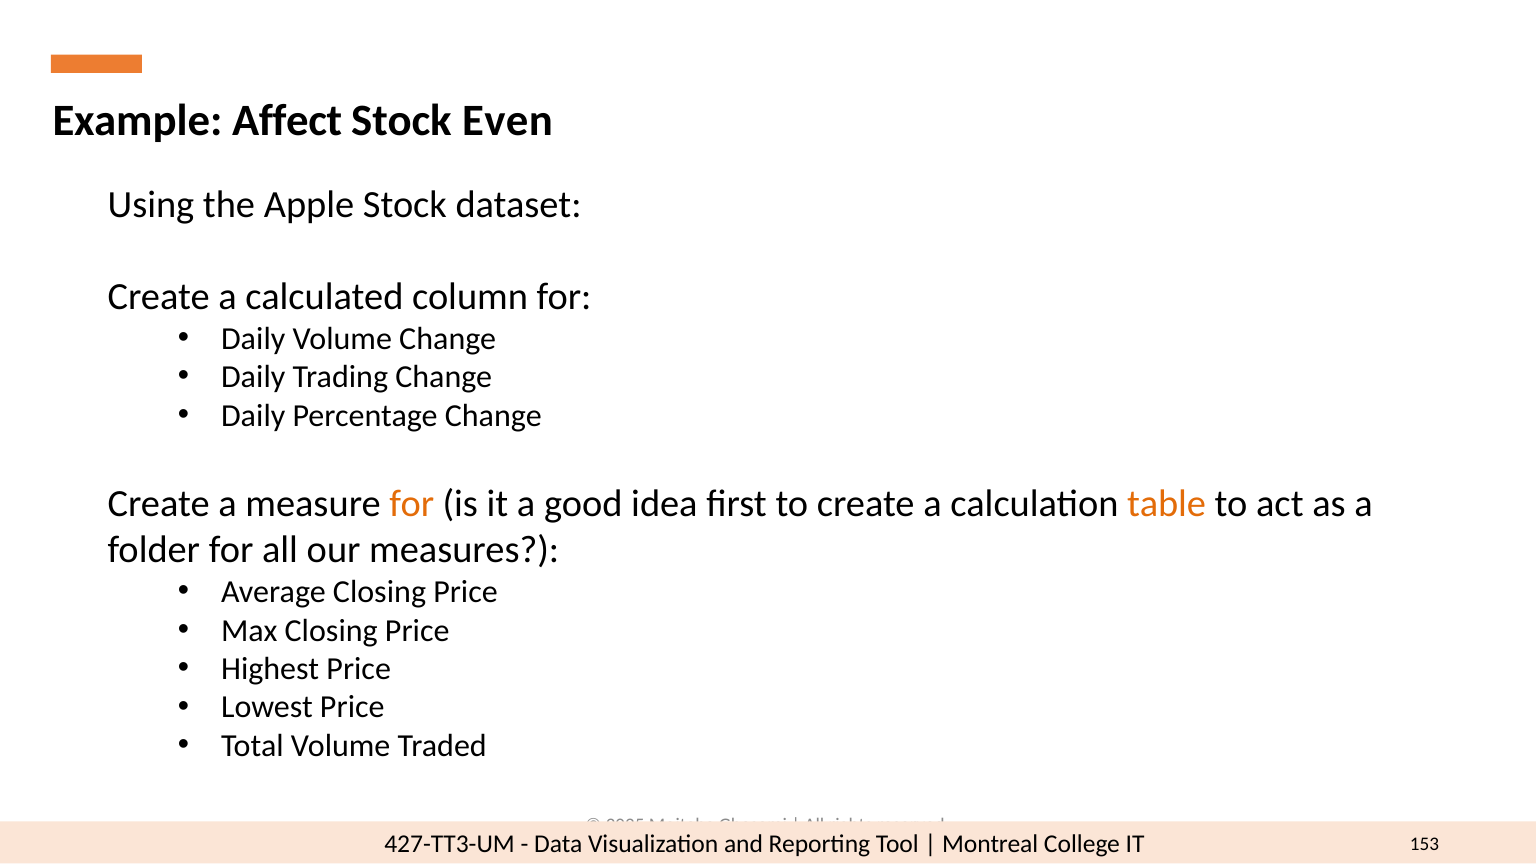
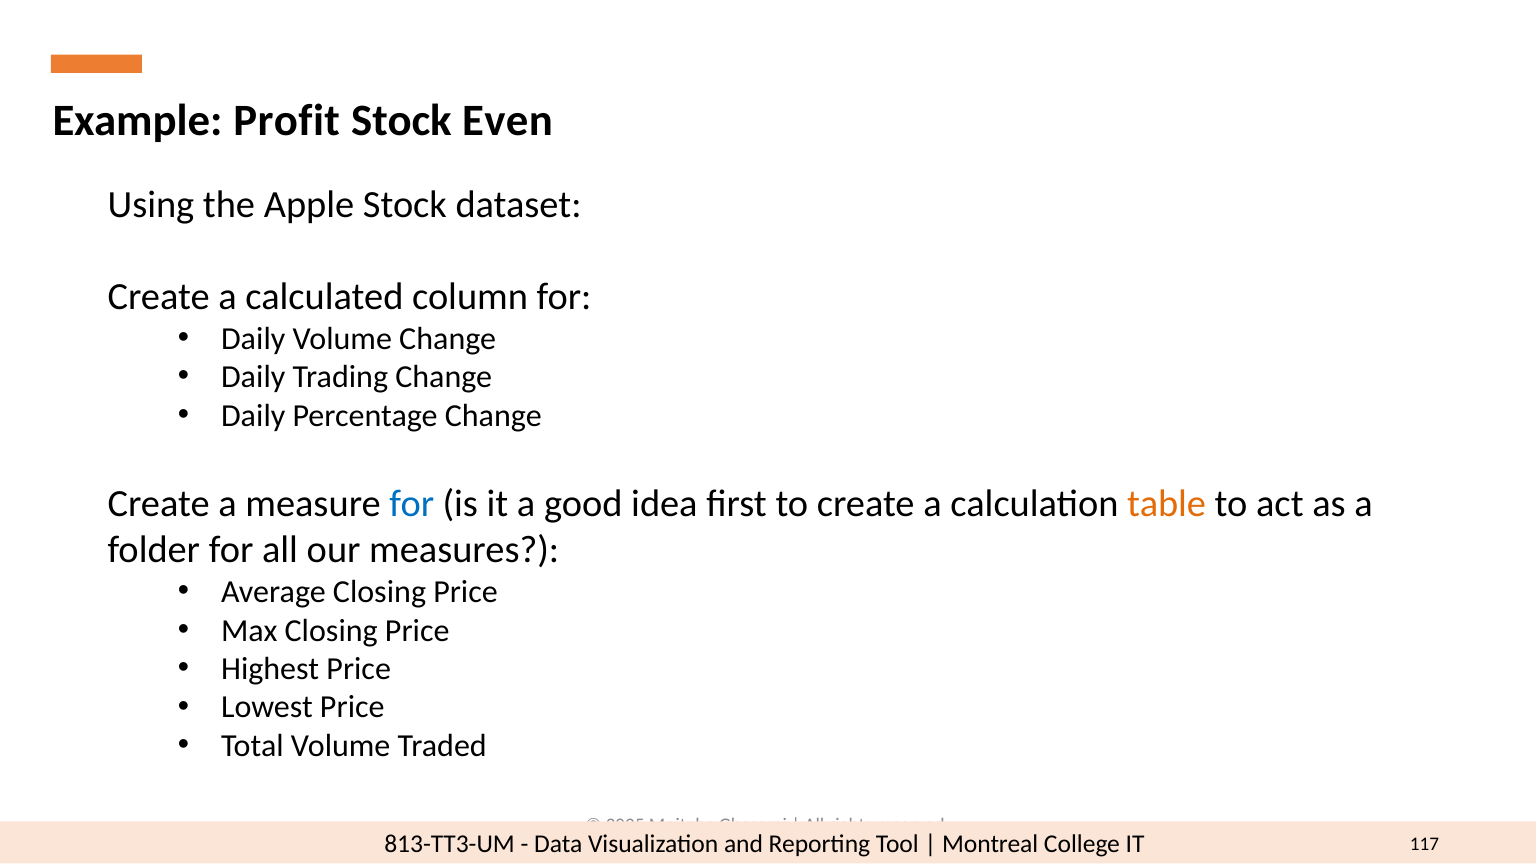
Affect: Affect -> Profit (287, 120)
for colour: orange -> blue (412, 504)
427-TT3-UM: 427-TT3-UM -> 813-TT3-UM (450, 844)
153: 153 -> 117 (1424, 844)
